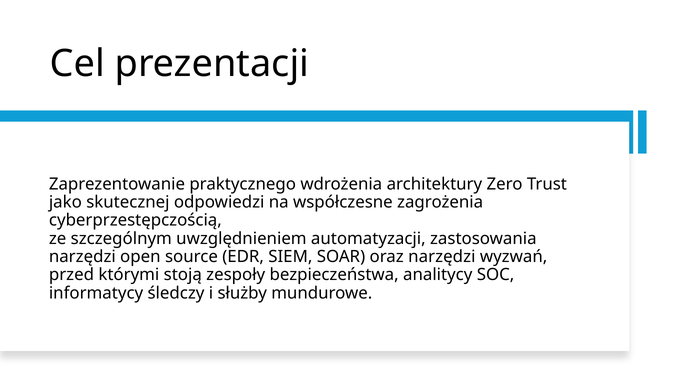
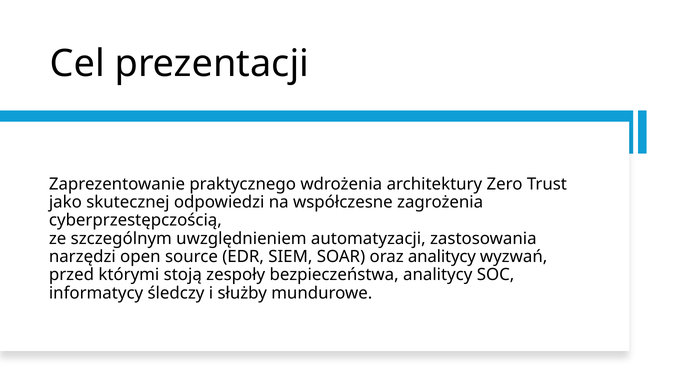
oraz narzędzi: narzędzi -> analitycy (442, 257)
